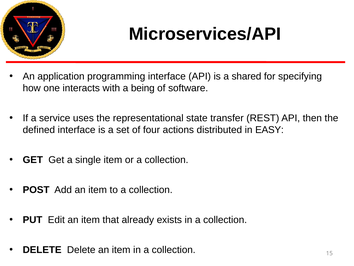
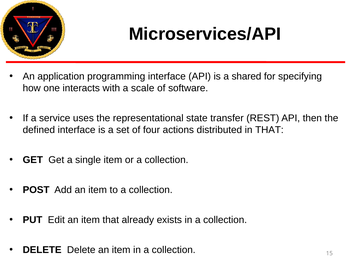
being: being -> scale (143, 88)
in EASY: EASY -> THAT (269, 130)
